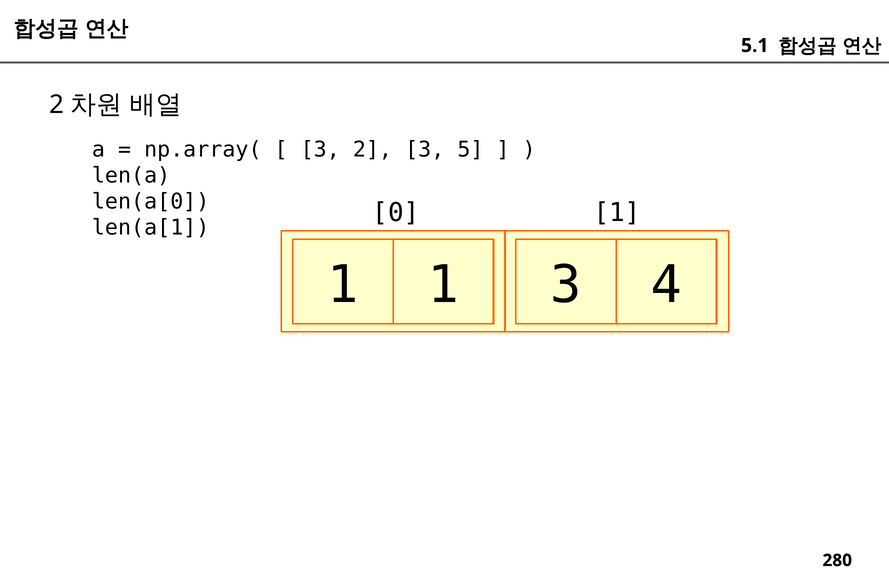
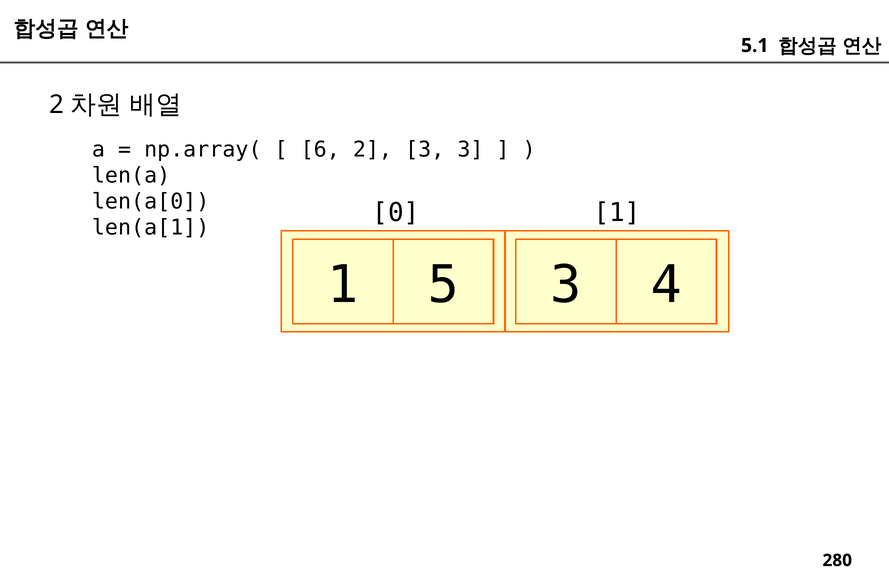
3: 3 -> 6 (320, 150)
3 5: 5 -> 3 (470, 150)
1 1: 1 -> 5 (443, 285)
